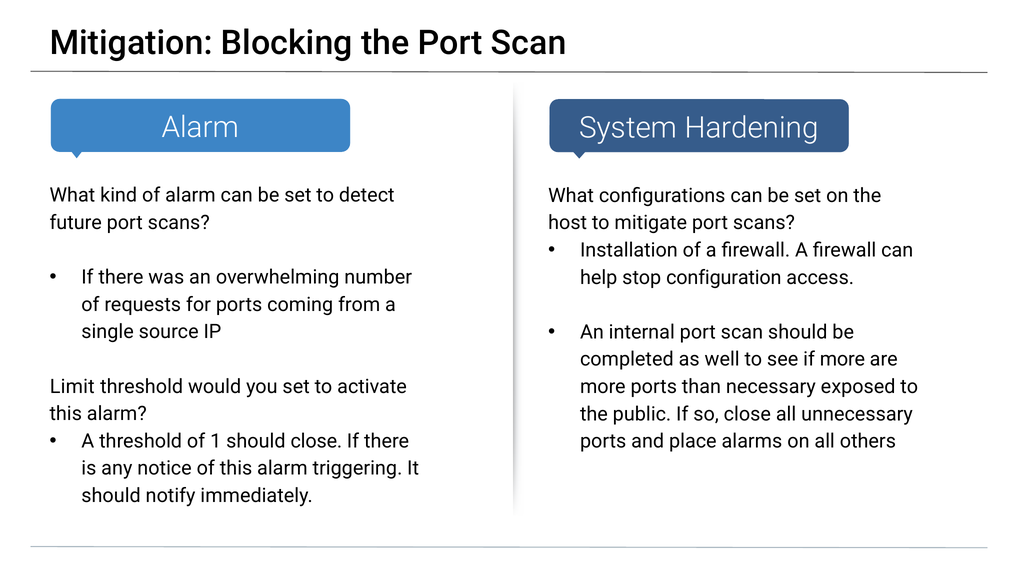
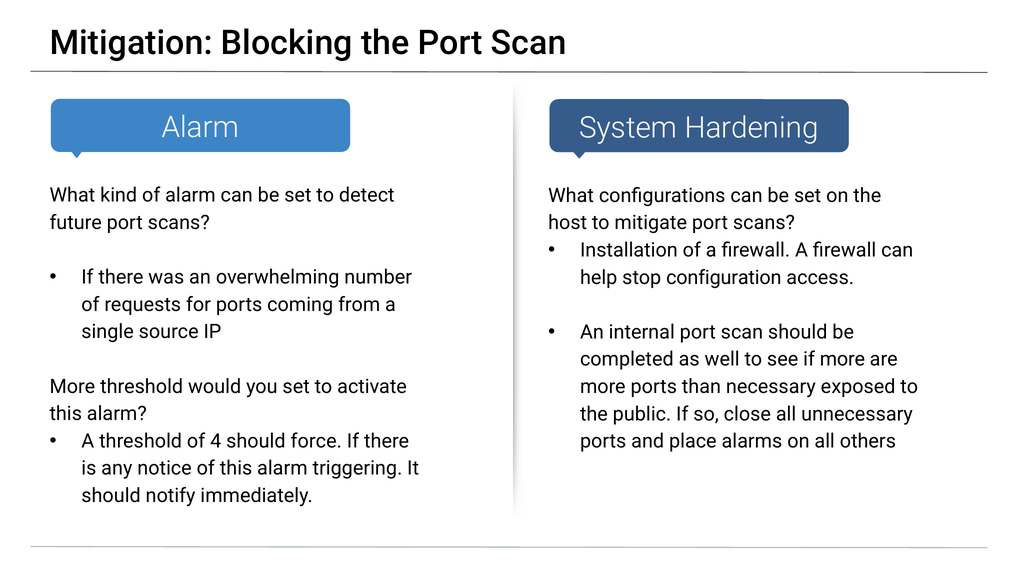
Limit: Limit -> More (72, 386)
1: 1 -> 4 (216, 441)
should close: close -> force (316, 441)
